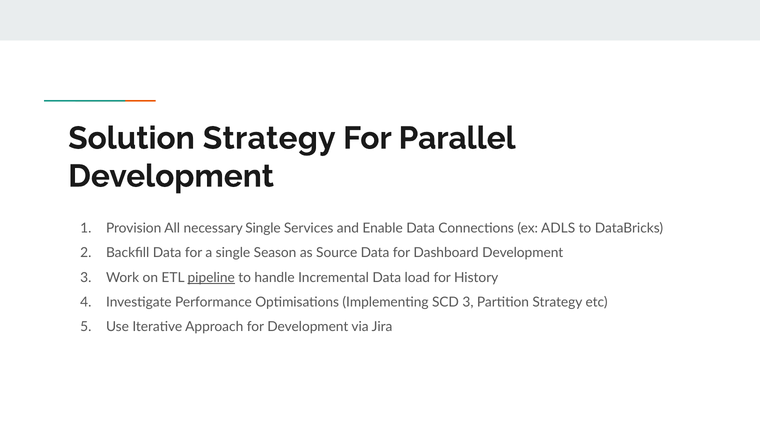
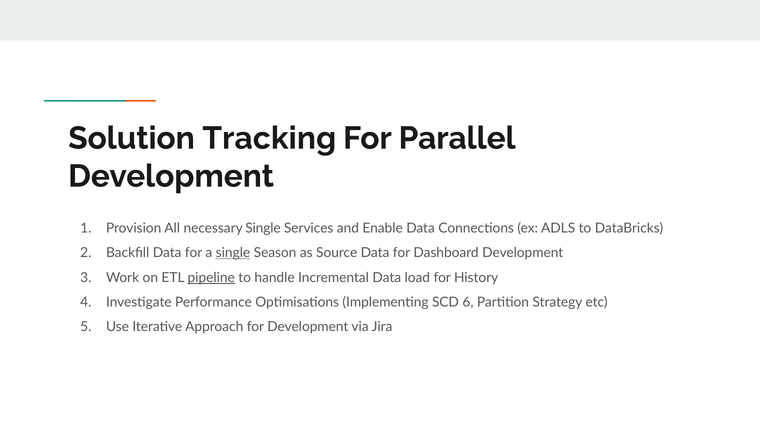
Solution Strategy: Strategy -> Tracking (269, 138)
single underline: none -> present (233, 253)
SCD 3: 3 -> 6 (468, 303)
